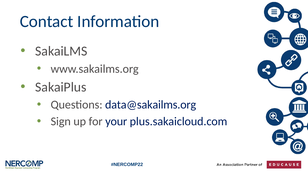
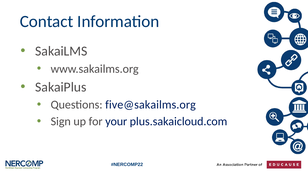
data@sakailms.org: data@sakailms.org -> five@sakailms.org (151, 105)
